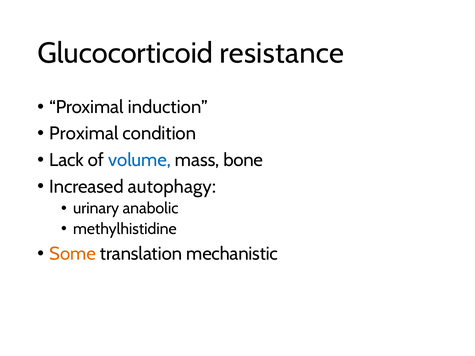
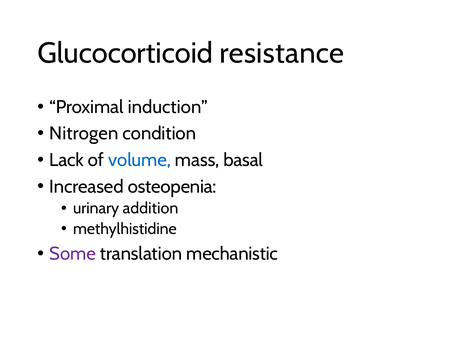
Proximal: Proximal -> Nitrogen (84, 134)
bone: bone -> basal (243, 160)
autophagy: autophagy -> osteopenia (172, 187)
anabolic: anabolic -> addition (150, 209)
Some colour: orange -> purple (73, 254)
